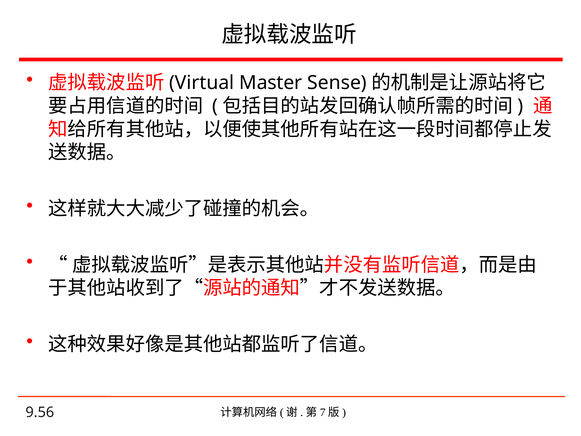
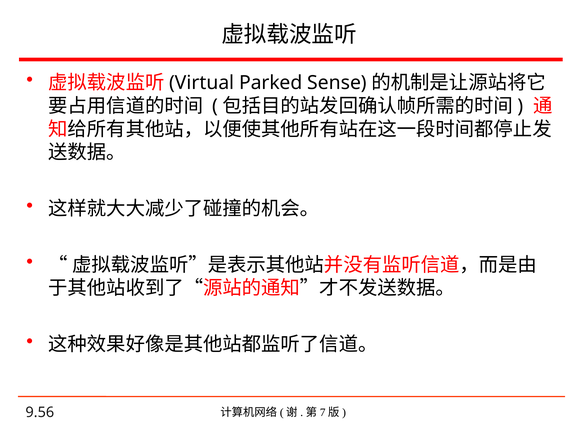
Master: Master -> Parked (271, 83)
